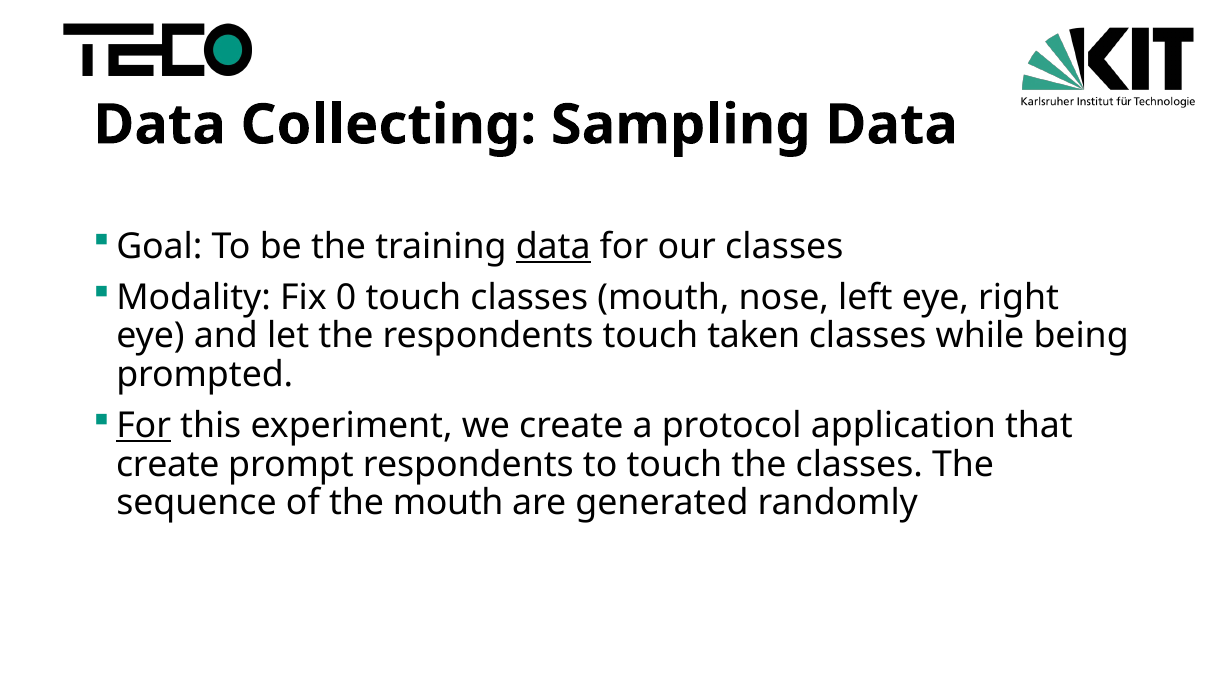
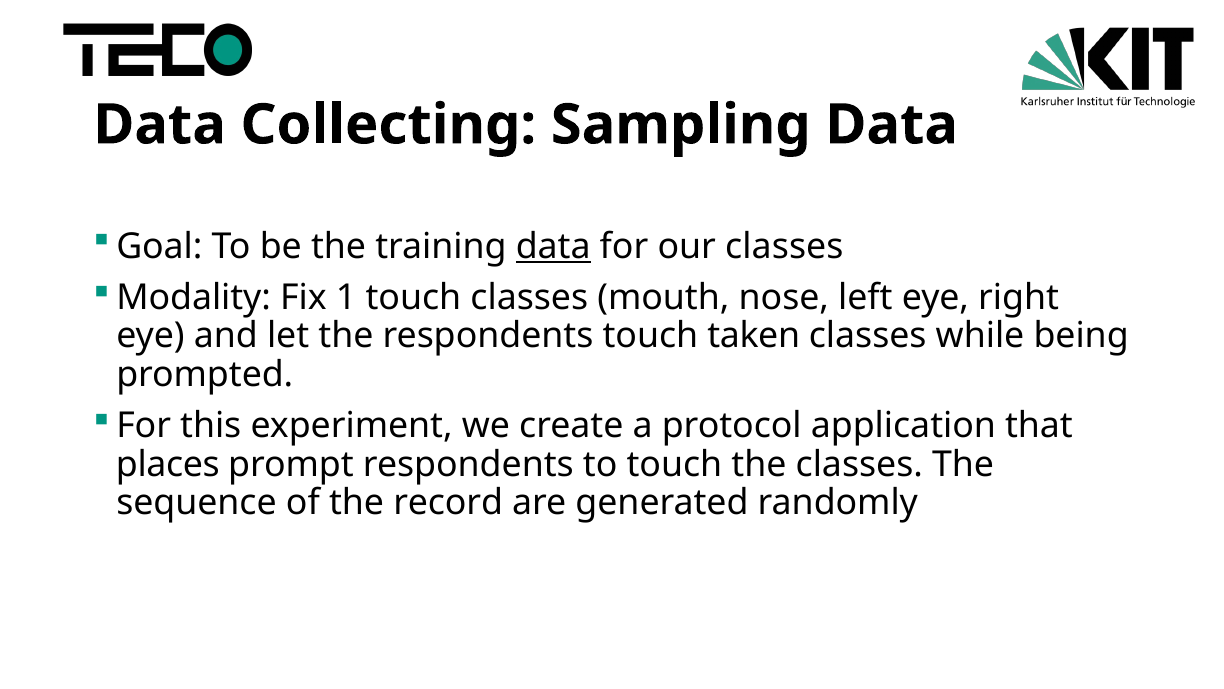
0: 0 -> 1 (346, 297)
For underline: present -> none (144, 426)
create: create -> places (168, 464)
the mouth: mouth -> record (448, 503)
